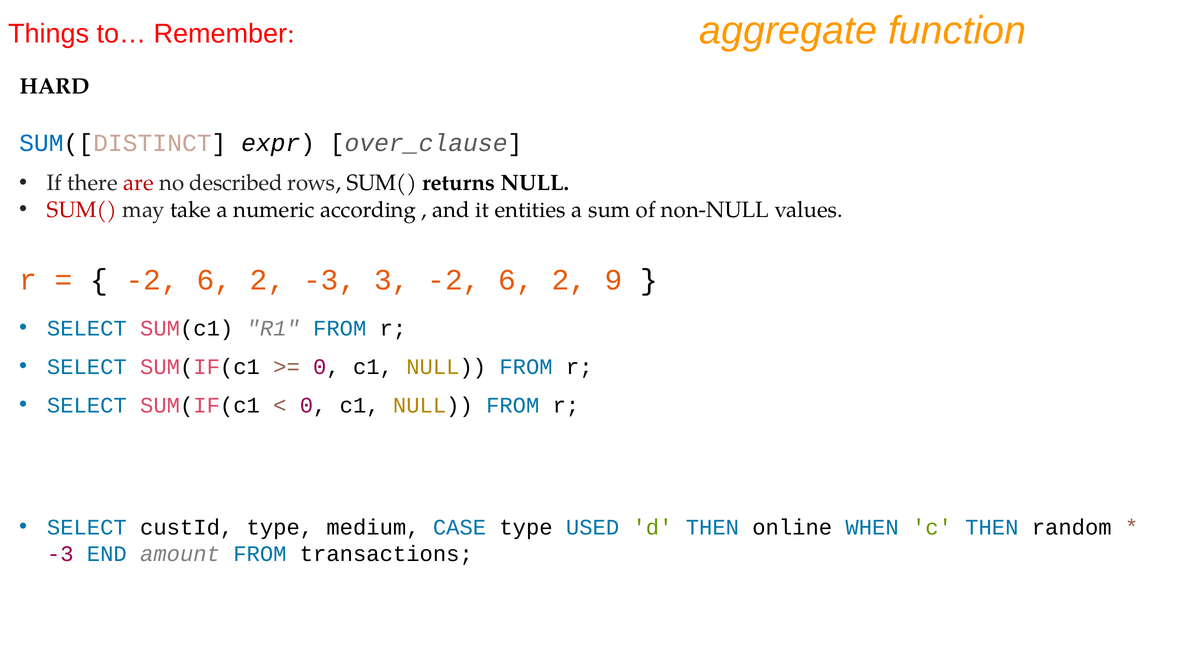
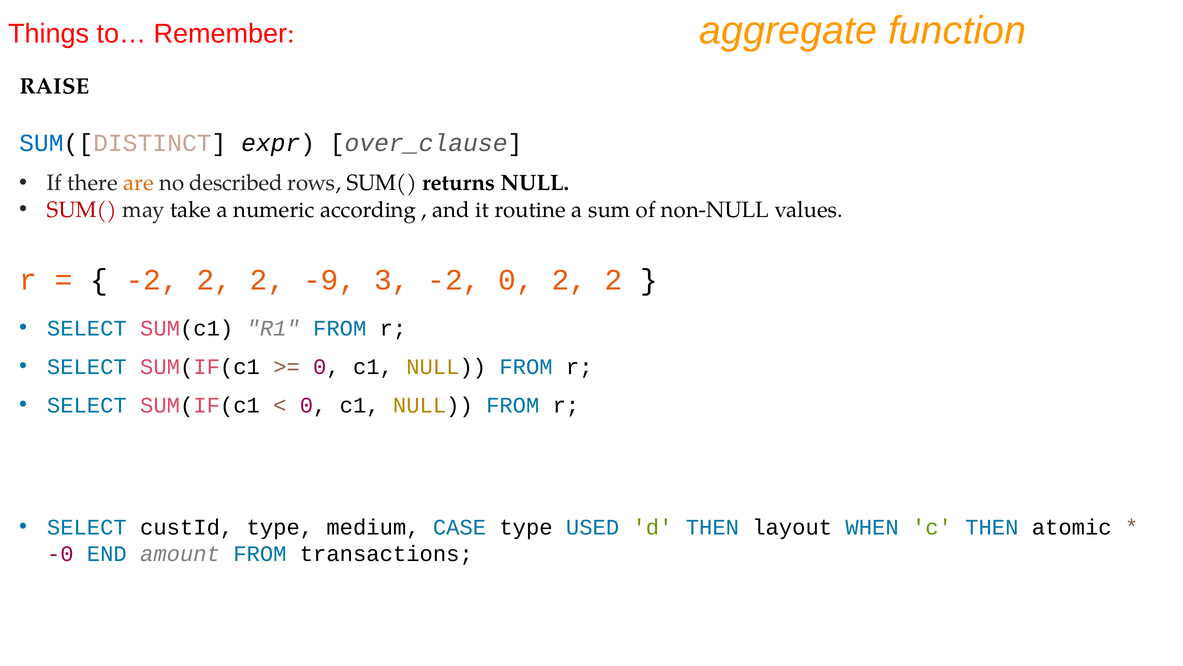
HARD: HARD -> RAISE (55, 86)
are colour: red -> orange (138, 183)
entities: entities -> routine (530, 209)
6: 6 -> 2 (214, 280)
2 -3: -3 -> -9 (330, 280)
3 -2 6: 6 -> 0 (516, 280)
9: 9 -> 2 (614, 280)
online: online -> layout (792, 527)
random: random -> atomic (1072, 527)
-3: -3 -> -0 (60, 553)
